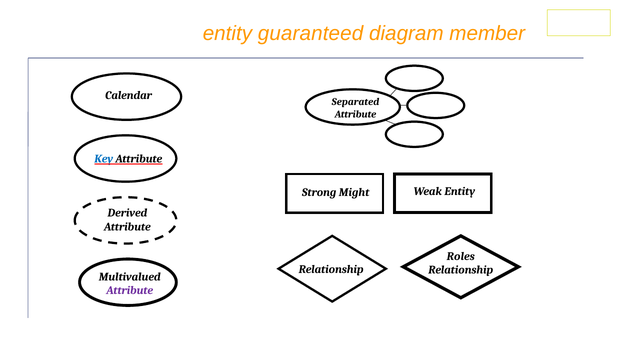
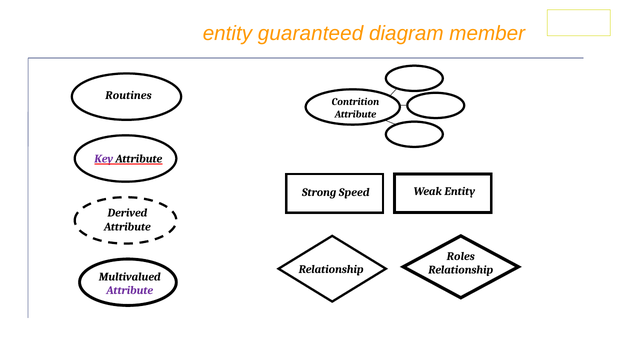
Calendar: Calendar -> Routines (128, 95)
Separated: Separated -> Contrition (355, 102)
Key colour: blue -> purple (104, 159)
Might: Might -> Speed (354, 192)
